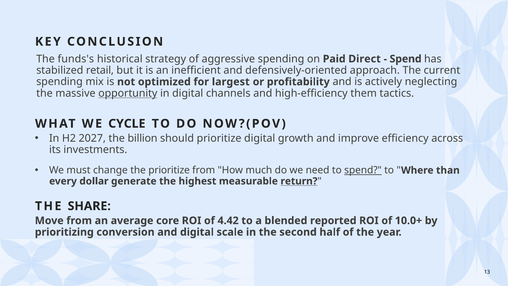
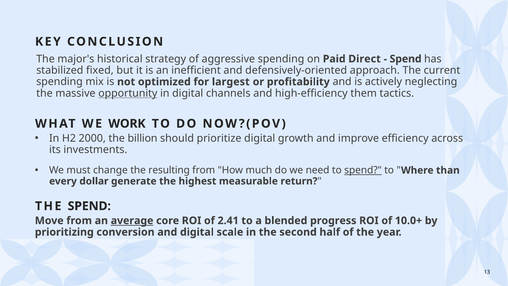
funds's: funds's -> major's (76, 59)
retail: retail -> fixed (100, 70)
CYCLE: CYCLE -> WORK (127, 124)
2027: 2027 -> 2000 (92, 138)
the prioritize: prioritize -> resulting (169, 170)
return underline: present -> none (299, 181)
THE SHARE: SHARE -> SPEND (89, 206)
average underline: none -> present (132, 220)
4.42: 4.42 -> 2.41 (228, 220)
reported: reported -> progress (333, 220)
